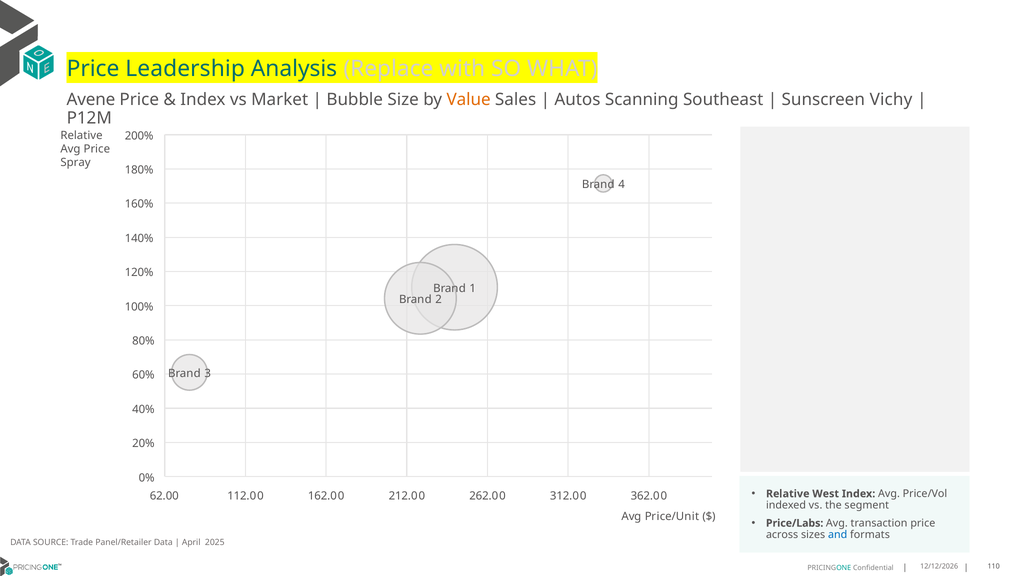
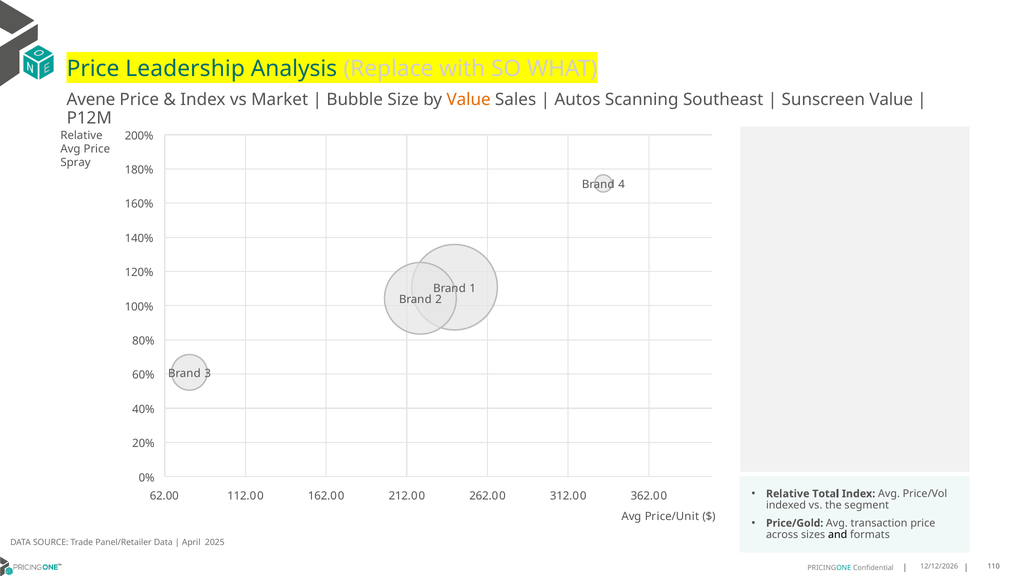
Sunscreen Vichy: Vichy -> Value (891, 100)
West: West -> Total (826, 494)
Price/Labs: Price/Labs -> Price/Gold (795, 524)
and colour: blue -> black (838, 535)
